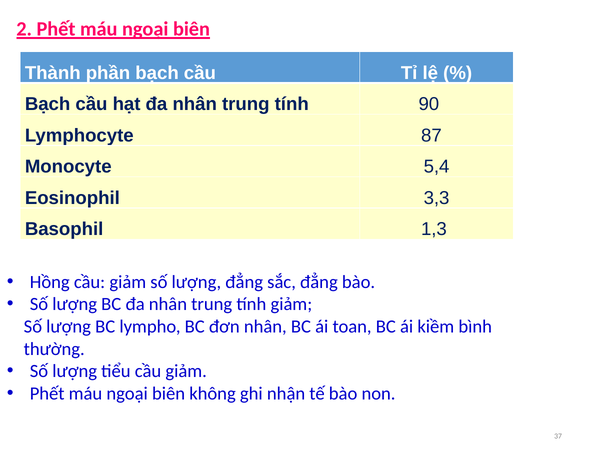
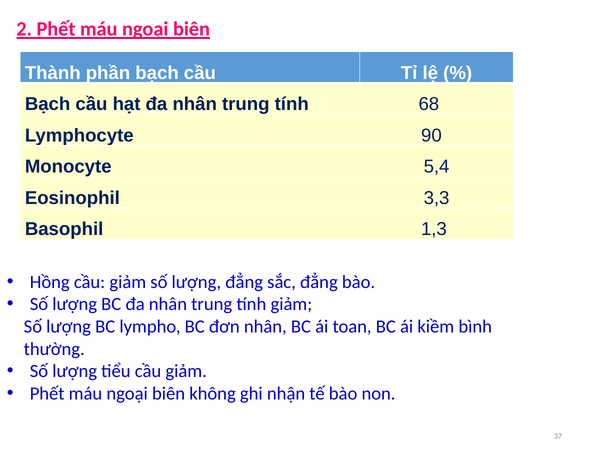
90: 90 -> 68 (429, 104)
87: 87 -> 90 (431, 136)
